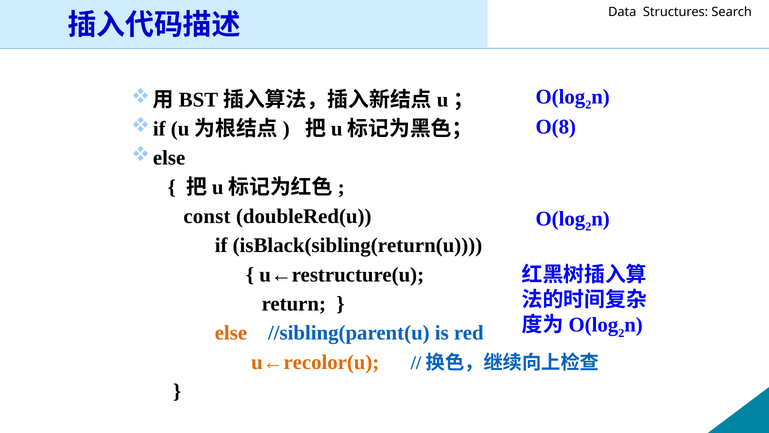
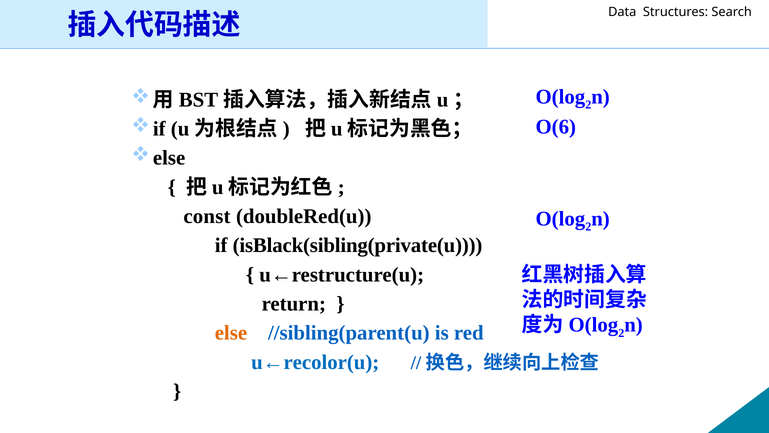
O(8: O(8 -> O(6 (556, 127)
isBlack(sibling(return(u: isBlack(sibling(return(u -> isBlack(sibling(private(u (358, 245)
u←recolor(u colour: orange -> blue (315, 362)
